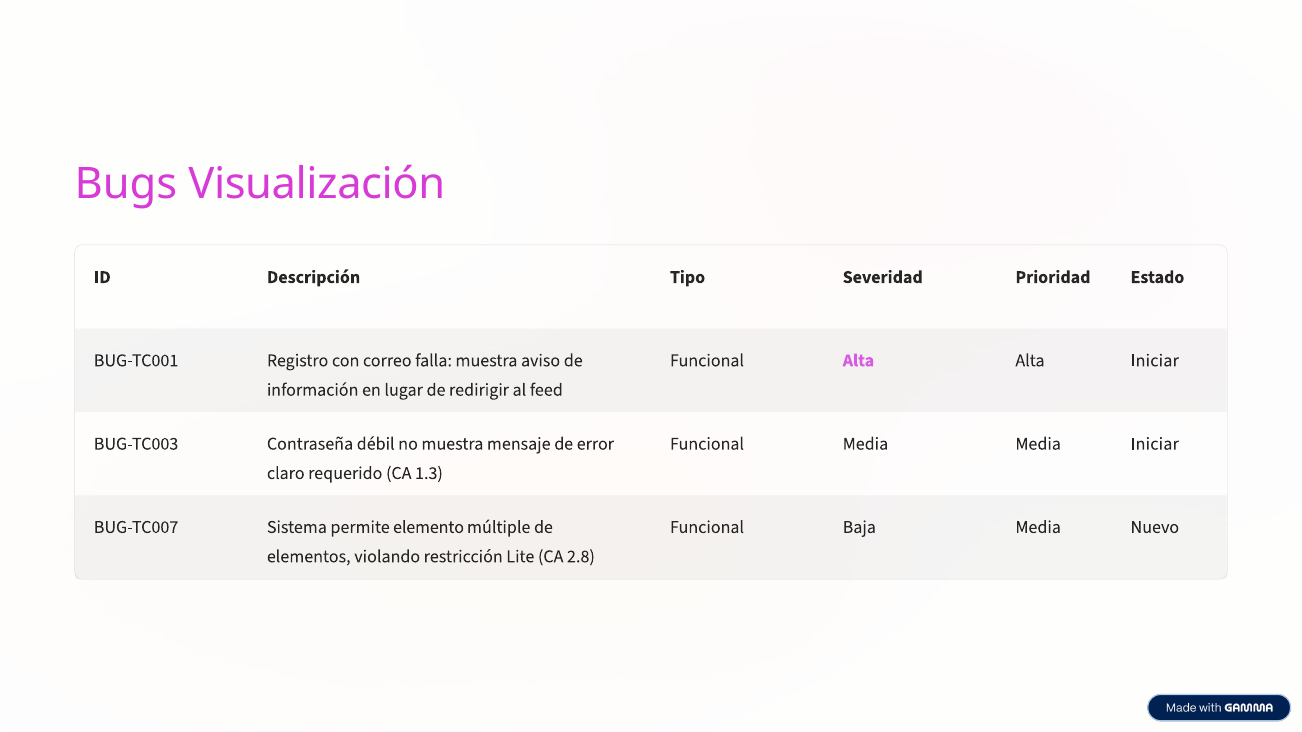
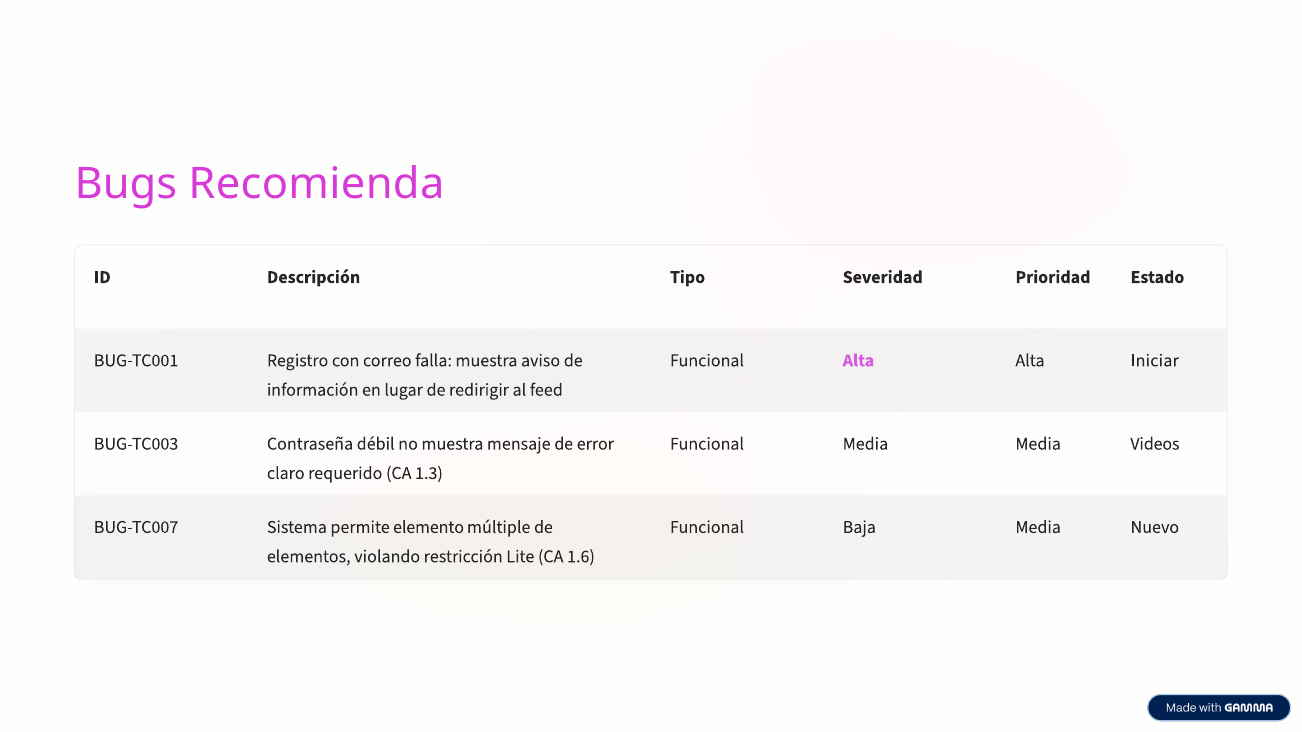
Visualización: Visualización -> Recomienda (316, 184)
Media Iniciar: Iniciar -> Videos (1155, 444)
2.8: 2.8 -> 1.6 (581, 557)
